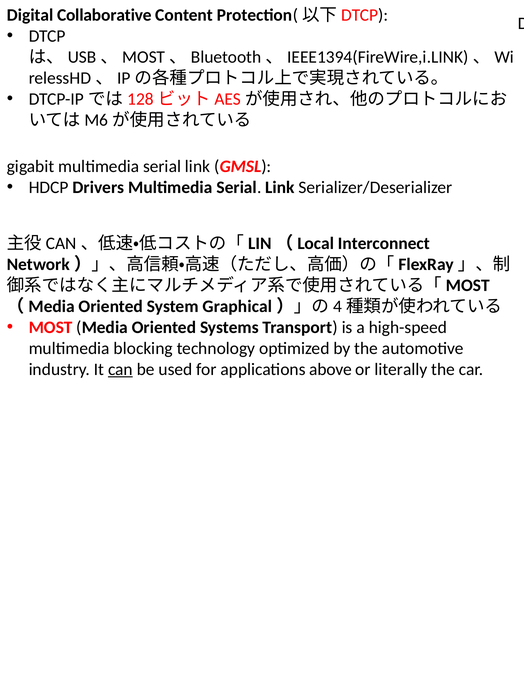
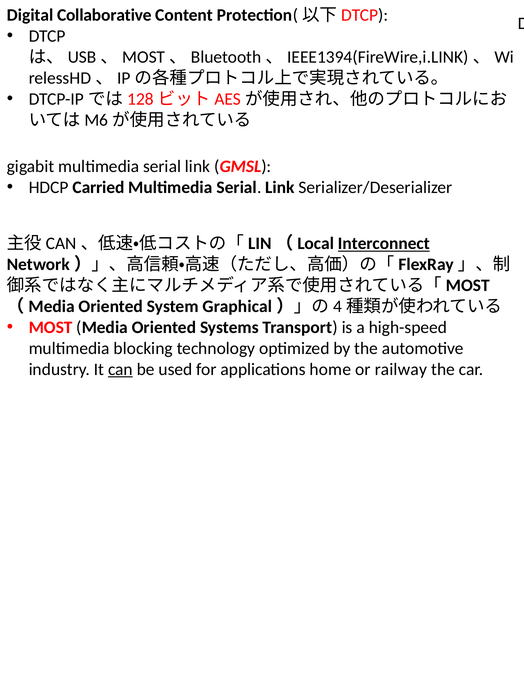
Drivers: Drivers -> Carried (98, 187)
Interconnect underline: none -> present (384, 243)
above: above -> home (330, 369)
literally: literally -> railway (401, 369)
